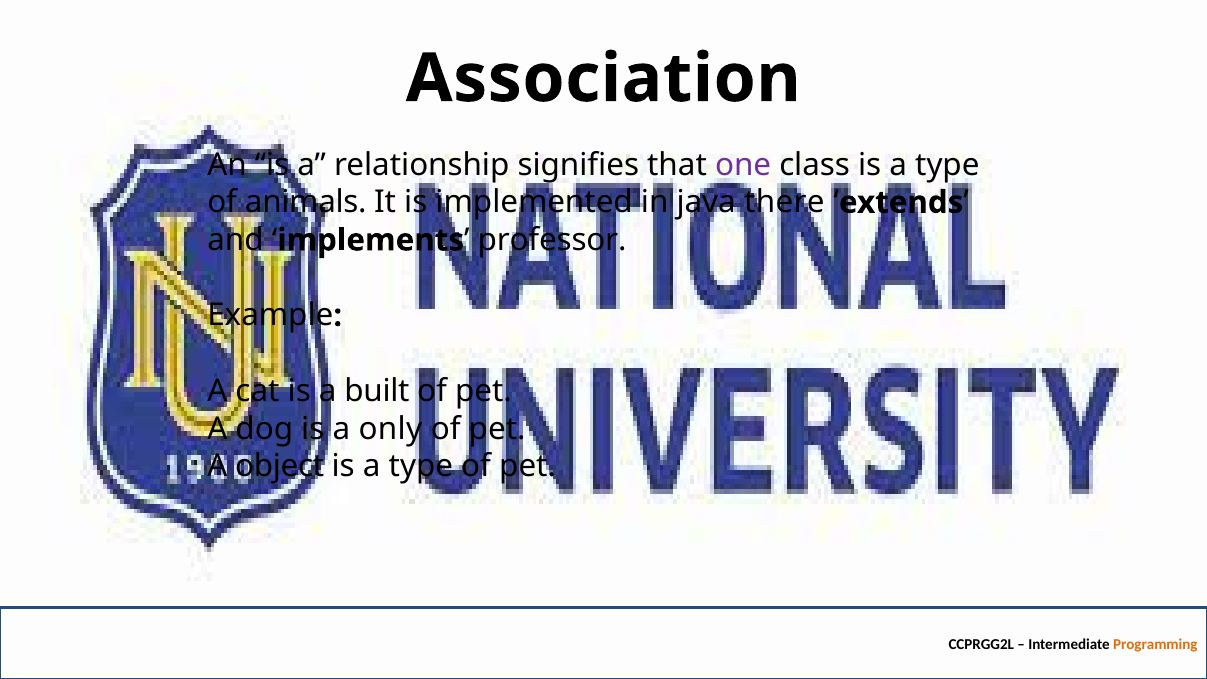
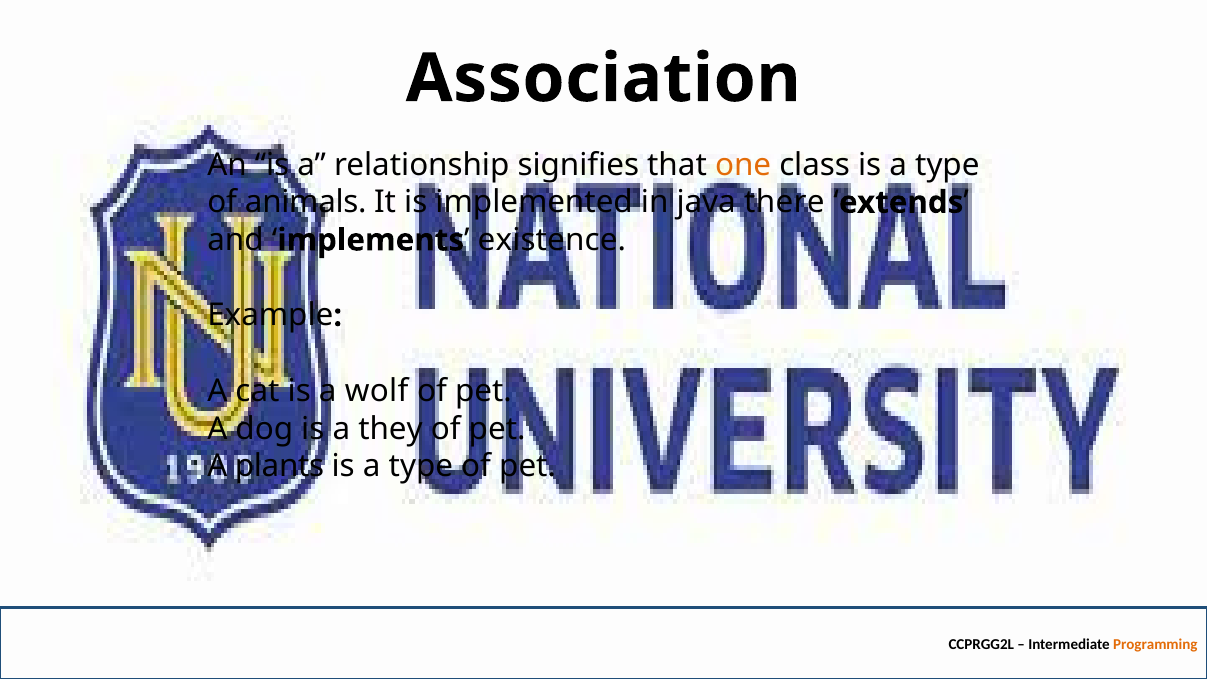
one colour: purple -> orange (743, 165)
professor: professor -> existence (552, 240)
built: built -> wolf (377, 391)
only: only -> they (390, 429)
object: object -> plants (280, 466)
